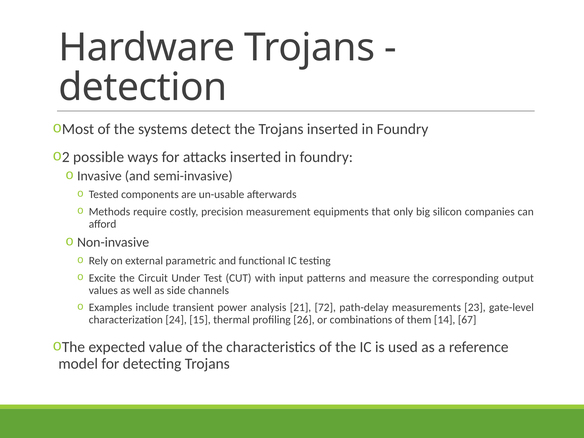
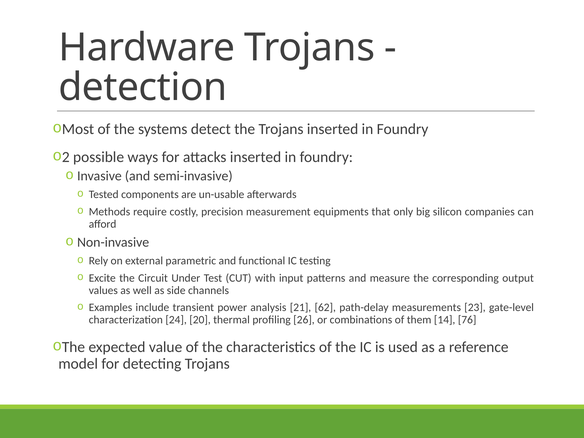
72: 72 -> 62 (325, 307)
15: 15 -> 20 (200, 320)
67: 67 -> 76 (467, 320)
